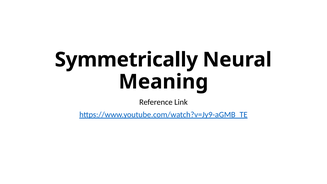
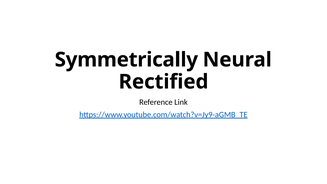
Meaning: Meaning -> Rectified (164, 82)
